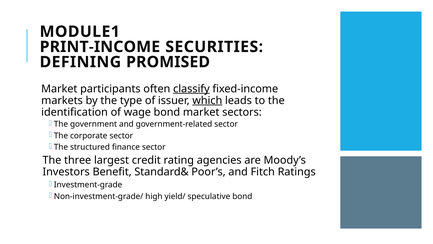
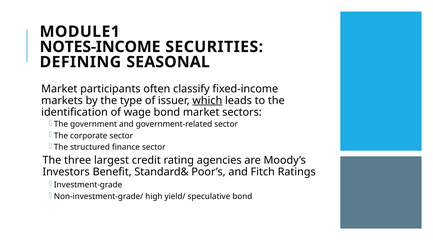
PRINT-INCOME: PRINT-INCOME -> NOTES-INCOME (100, 47)
PROMISED: PROMISED -> SEASONAL (168, 62)
classify underline: present -> none (191, 89)
